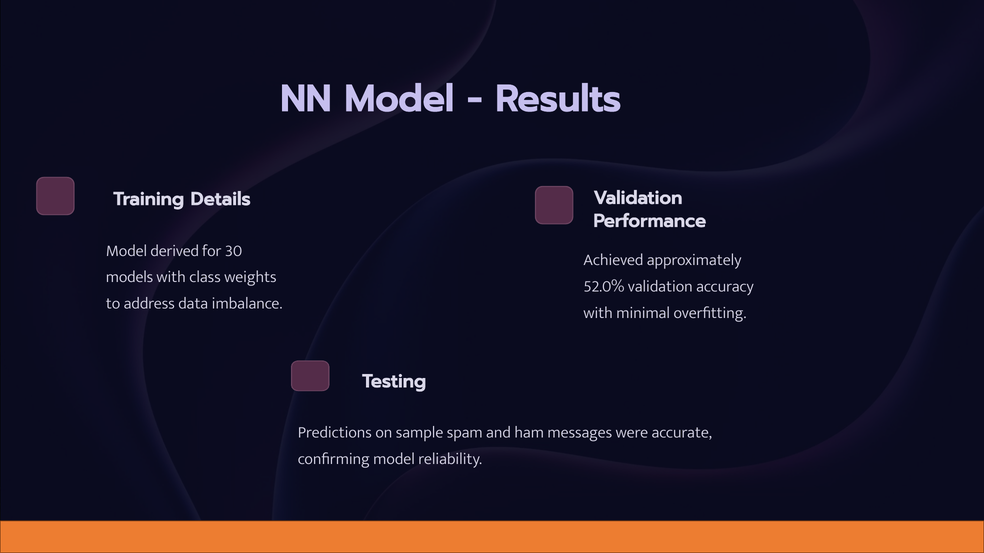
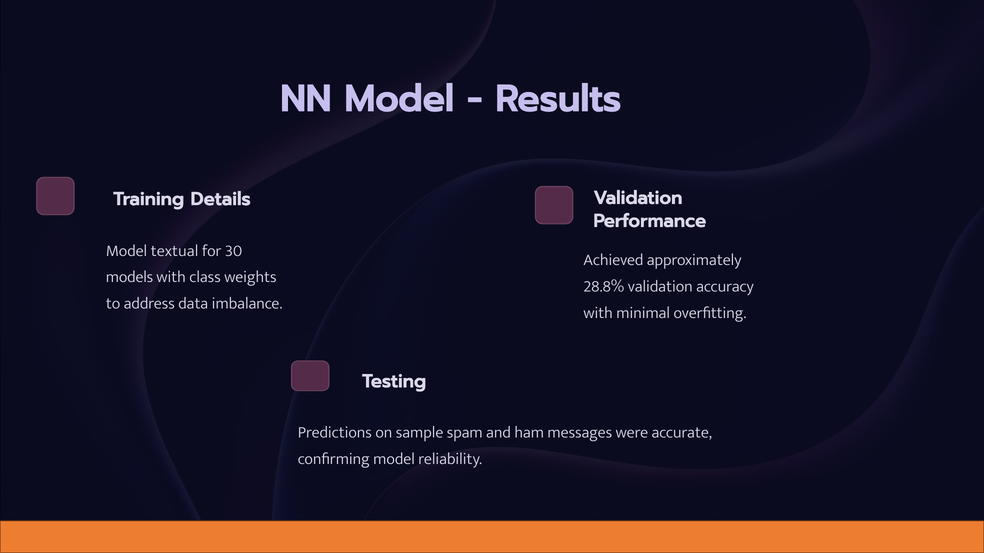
derived: derived -> textual (175, 251)
52.0%: 52.0% -> 28.8% (604, 287)
